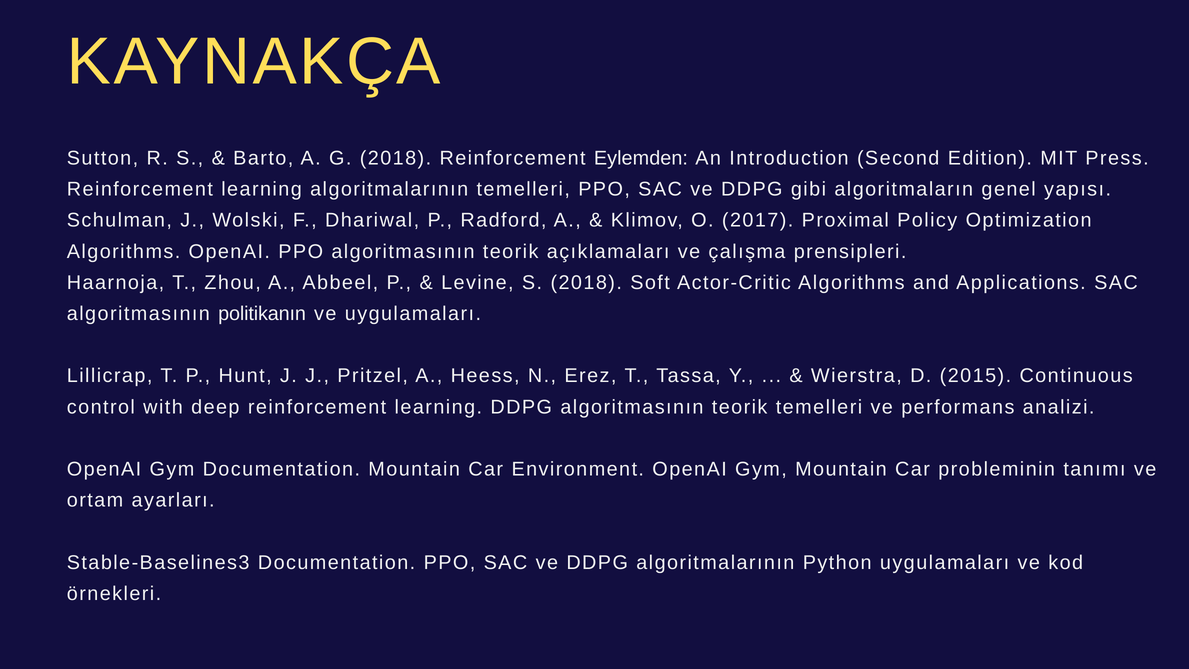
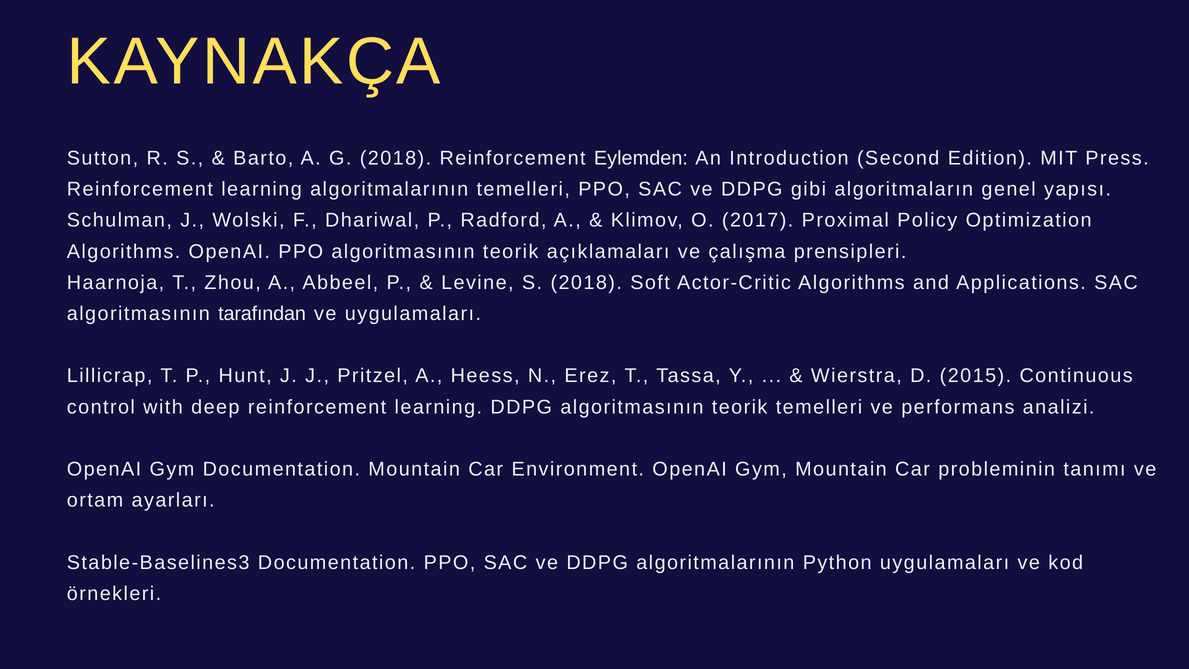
politikanın: politikanın -> tarafından (262, 314)
